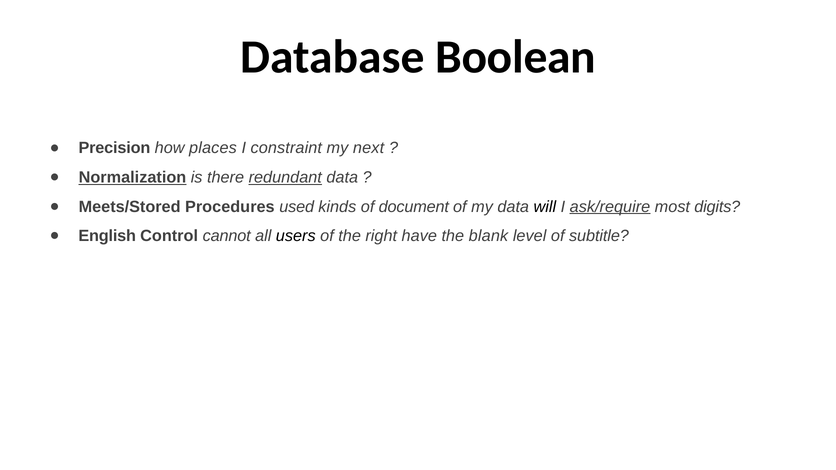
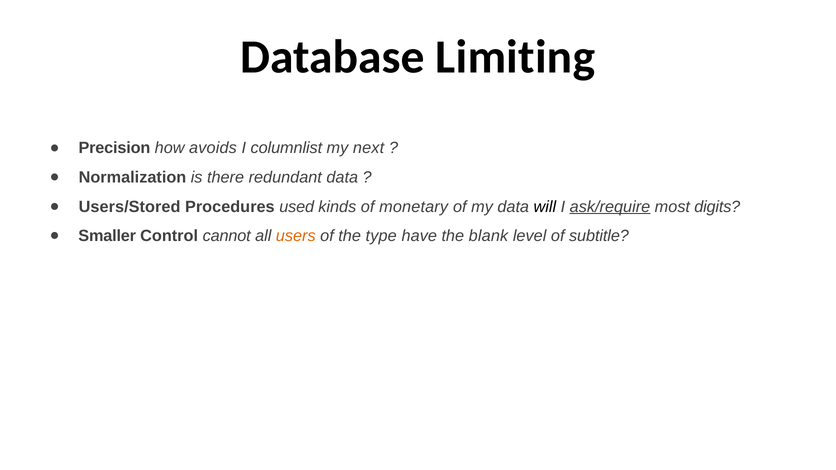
Boolean: Boolean -> Limiting (515, 57)
places: places -> avoids (213, 148)
constraint: constraint -> columnlist (286, 148)
Normalization underline: present -> none (132, 177)
redundant underline: present -> none (285, 177)
Meets/Stored: Meets/Stored -> Users/Stored (130, 207)
document: document -> monetary (414, 207)
English: English -> Smaller (107, 236)
users colour: black -> orange (296, 236)
right: right -> type (381, 236)
